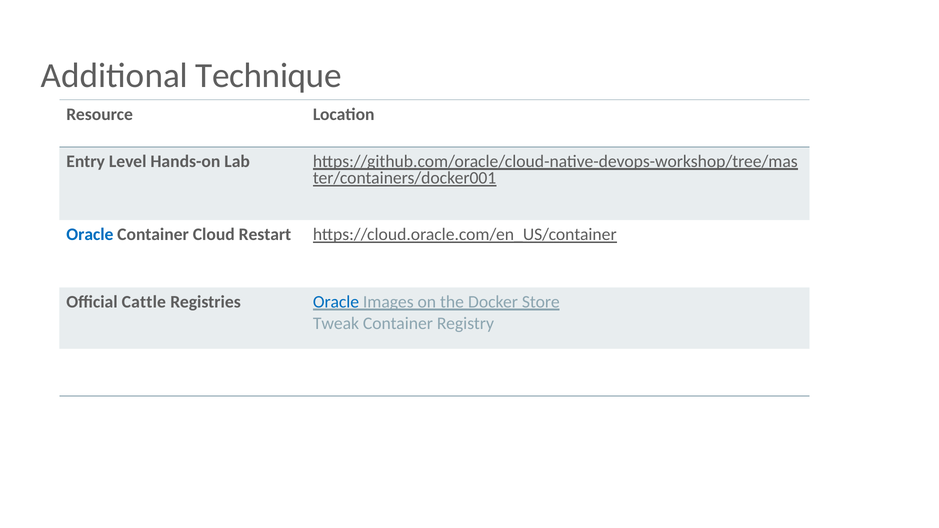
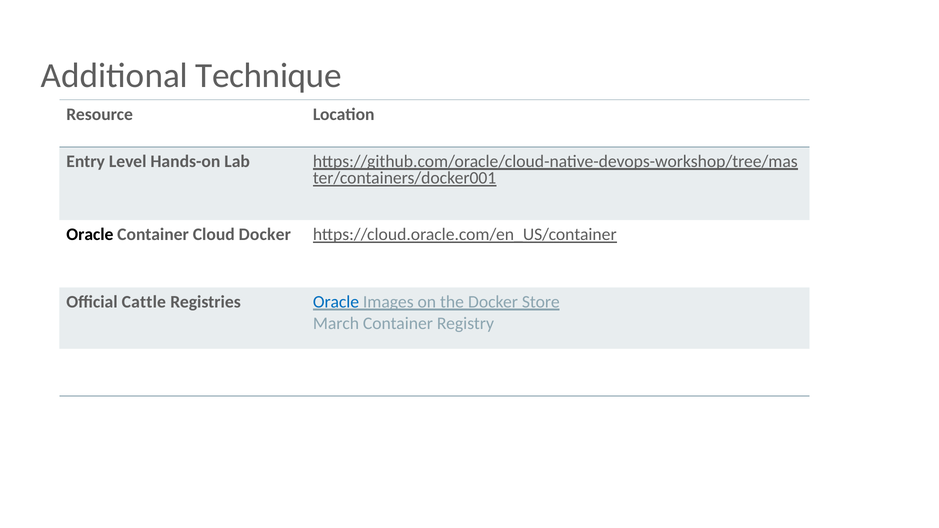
Oracle colour: blue -> black (90, 235)
Cloud Restart: Restart -> Docker (265, 235)
Tweak: Tweak -> March (336, 324)
